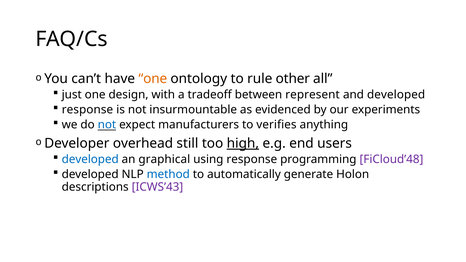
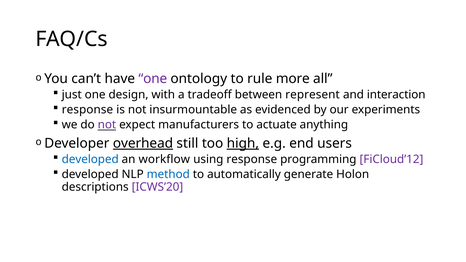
one colour: orange -> purple (153, 79)
other: other -> more (293, 79)
and developed: developed -> interaction (396, 95)
not colour: blue -> purple (107, 125)
verifies: verifies -> actuate (277, 125)
overhead underline: none -> present (143, 143)
graphical: graphical -> workflow (164, 159)
FiCloud’48: FiCloud’48 -> FiCloud’12 (391, 159)
ICWS’43: ICWS’43 -> ICWS’20 (157, 187)
